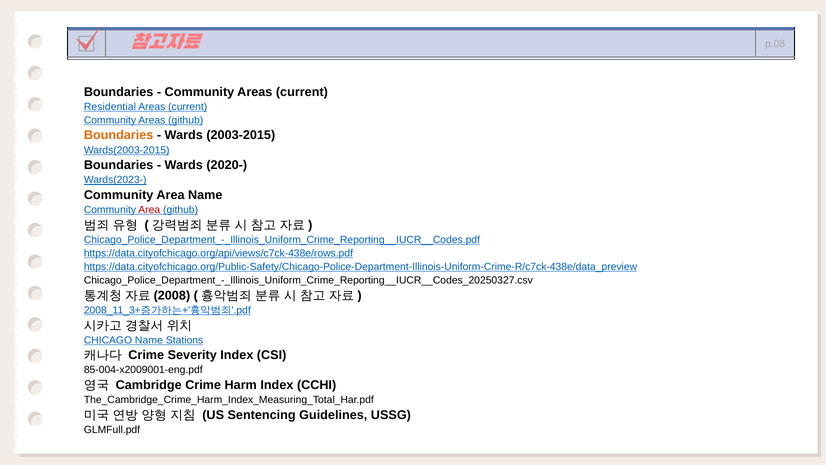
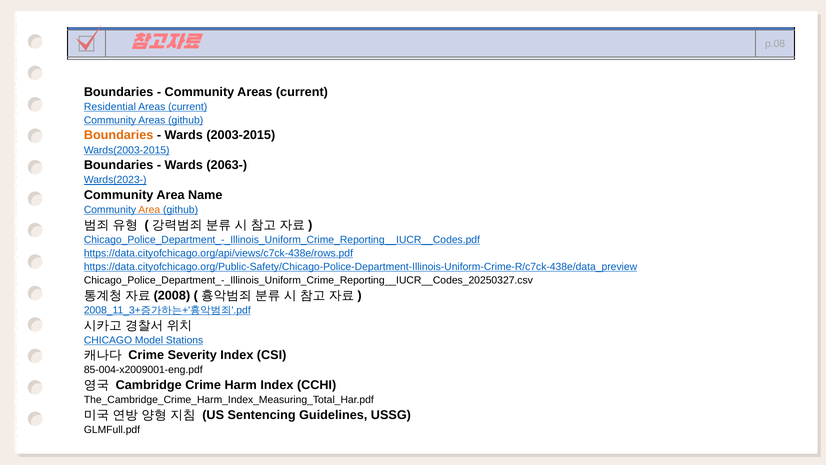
2020-: 2020- -> 2063- (227, 165)
Area colour: red -> orange (149, 210)
CHICAGO Name: Name -> Model (149, 340)
